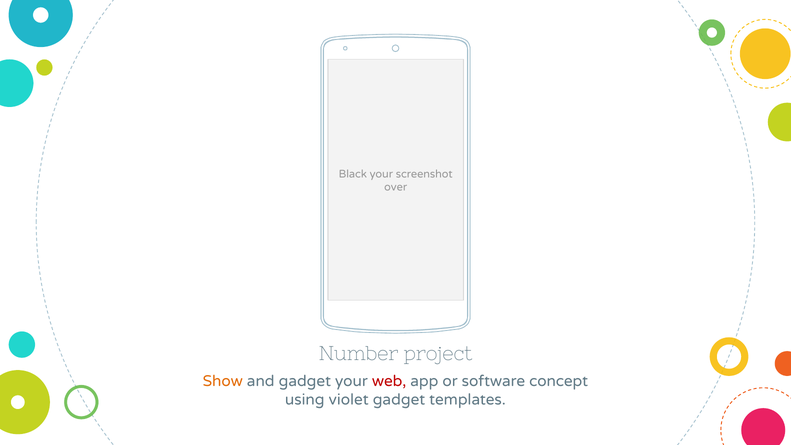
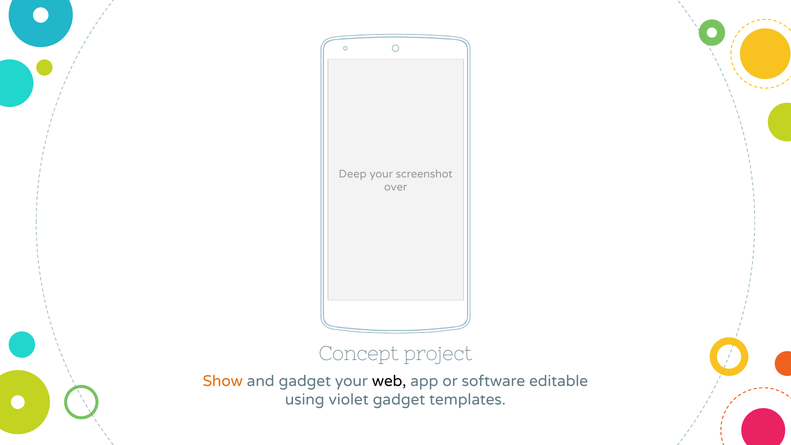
Black: Black -> Deep (353, 174)
Number: Number -> Concept (359, 354)
web colour: red -> black (389, 381)
concept: concept -> editable (559, 381)
